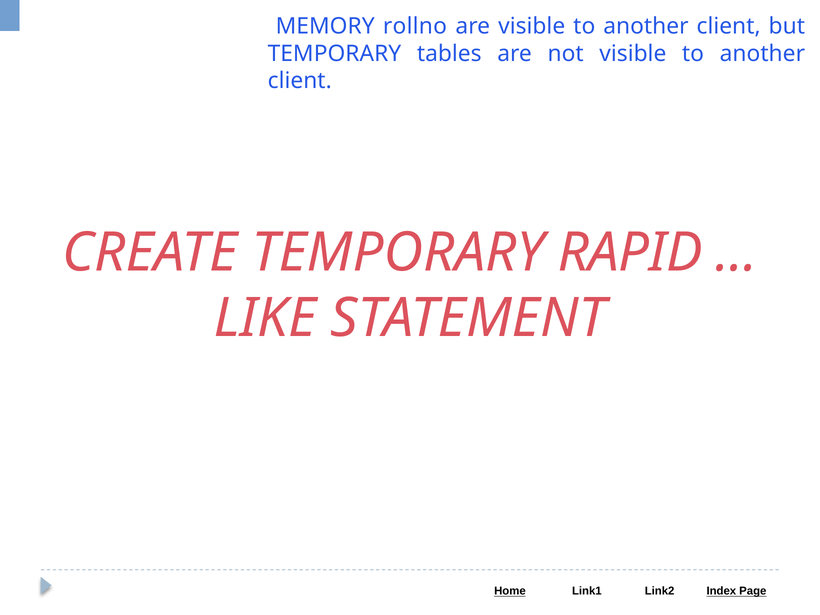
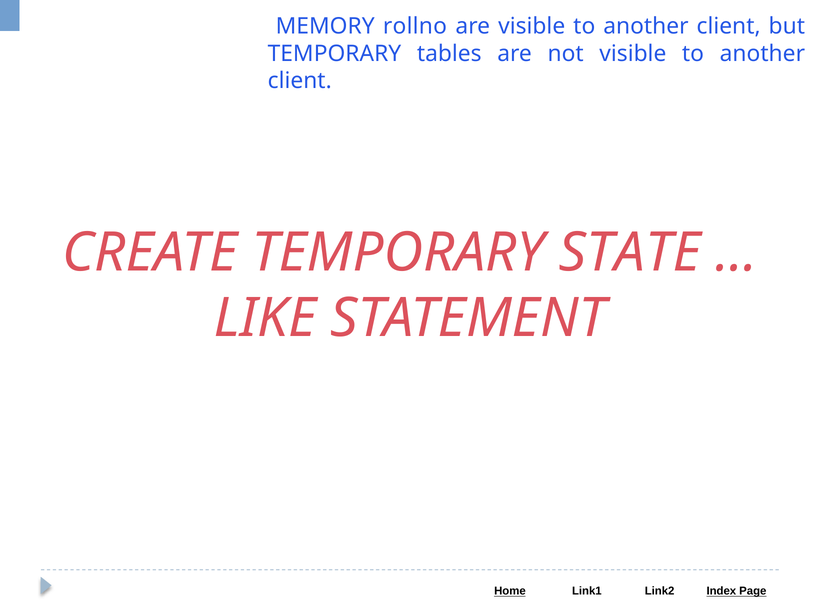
RAPID: RAPID -> STATE (630, 252)
